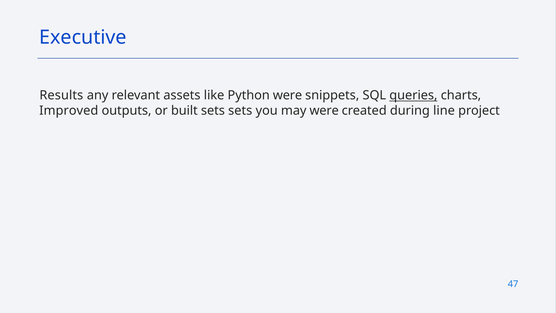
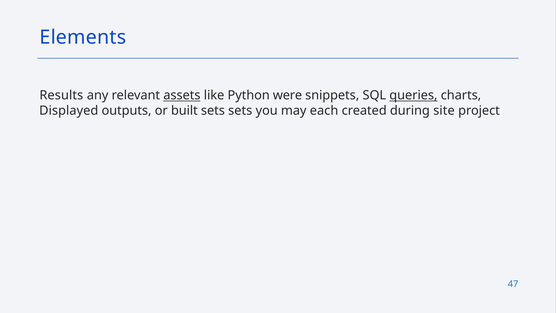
Executive: Executive -> Elements (83, 37)
assets underline: none -> present (182, 95)
Improved: Improved -> Displayed (69, 111)
may were: were -> each (324, 111)
line: line -> site (444, 111)
